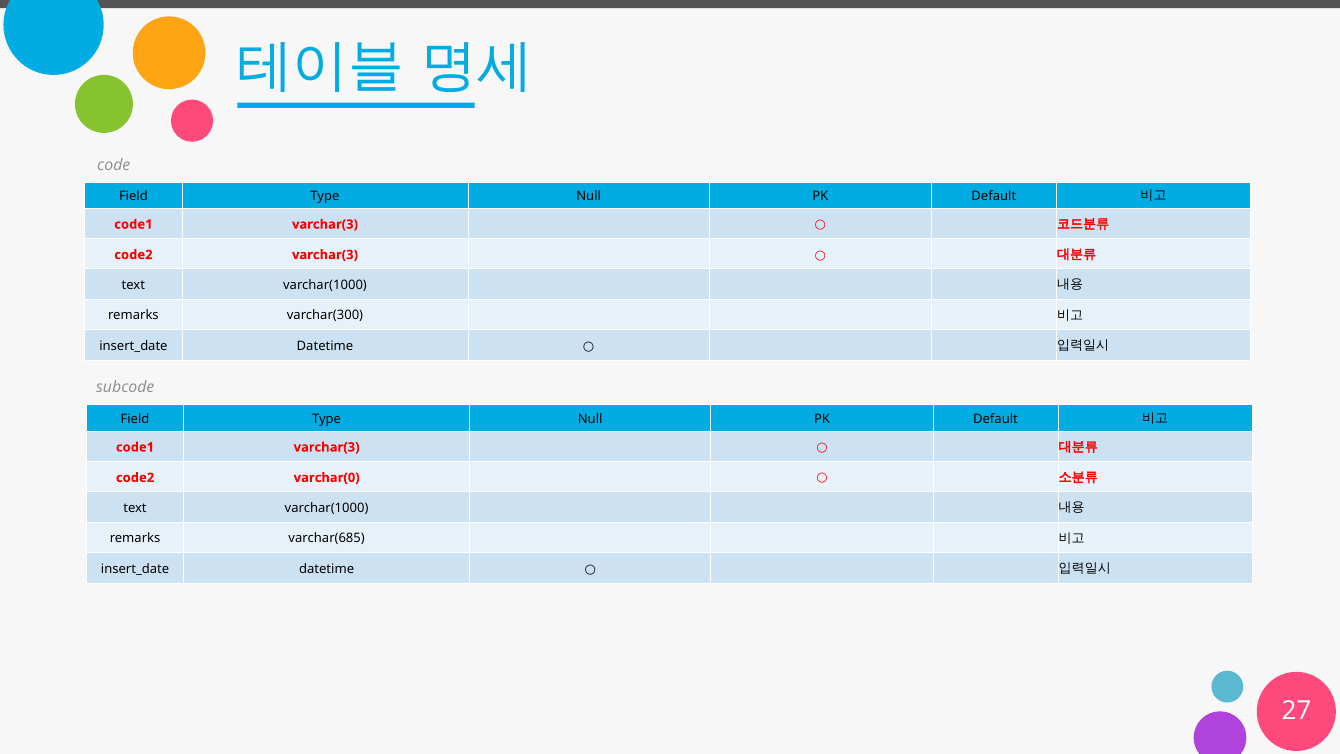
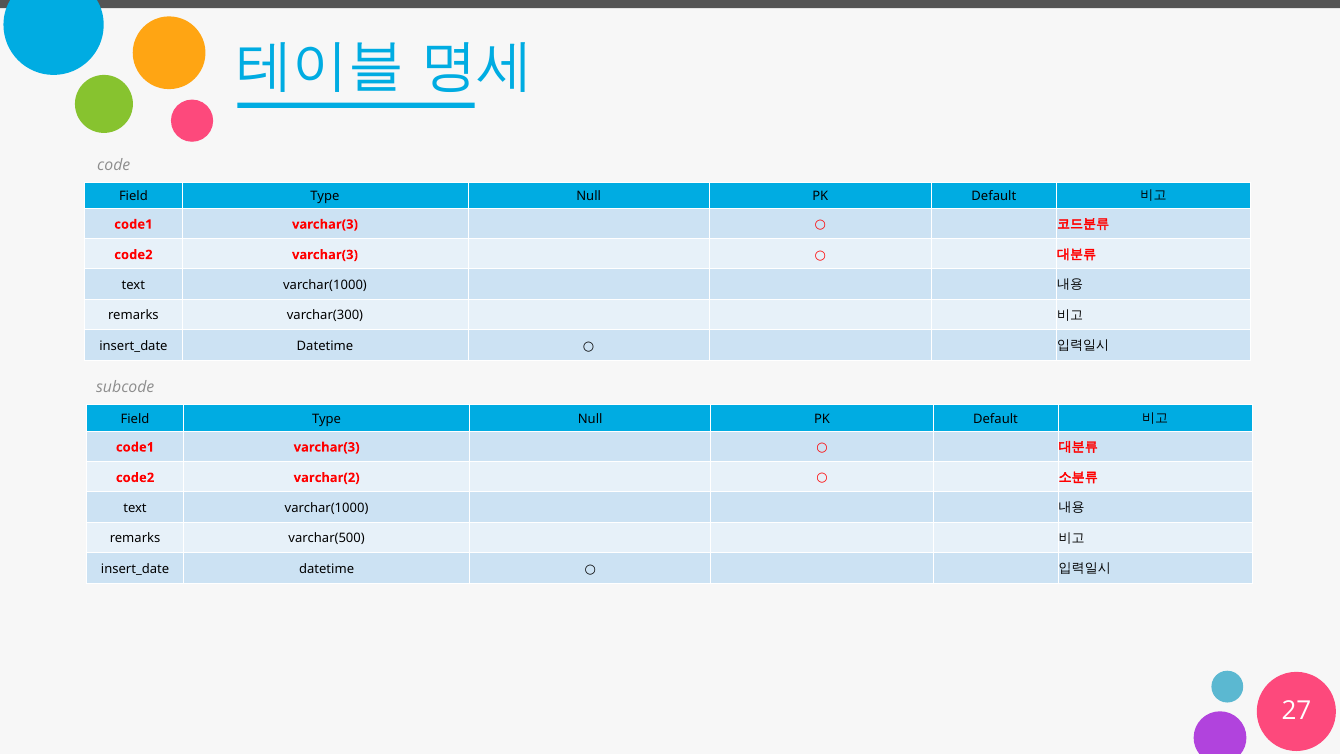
varchar(0: varchar(0 -> varchar(2 (327, 478)
varchar(685: varchar(685 -> varchar(500 (327, 538)
